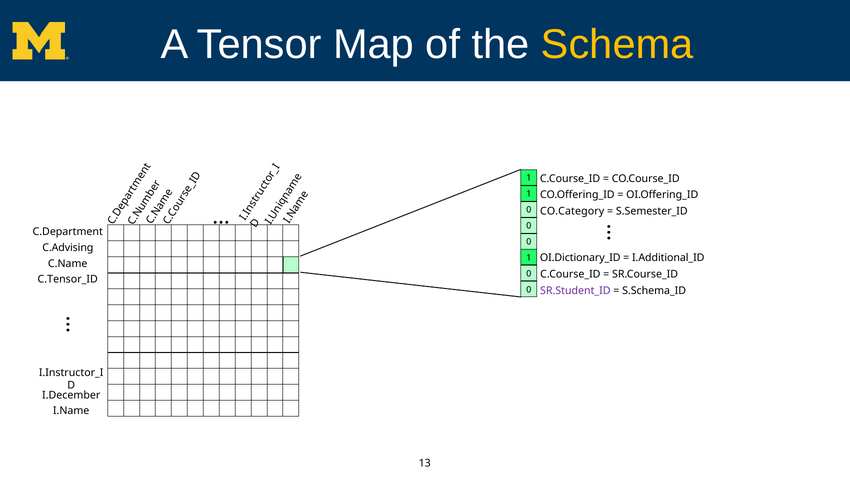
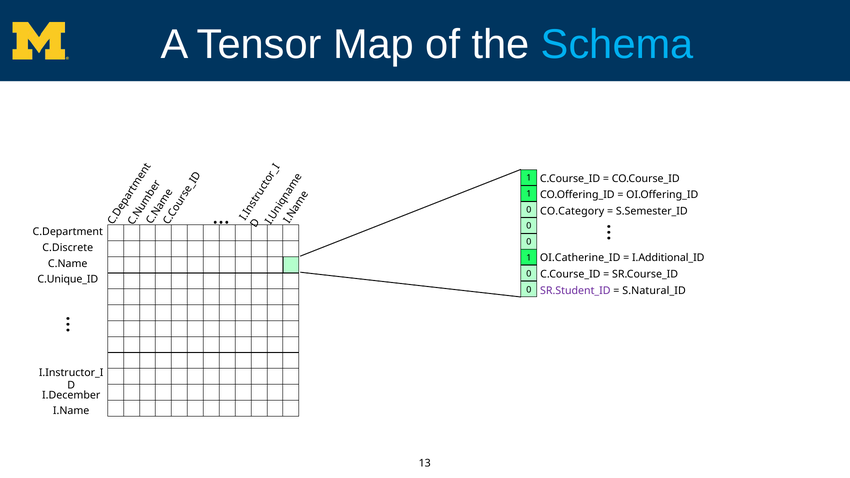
Schema colour: yellow -> light blue (617, 45)
C.Advising: C.Advising -> C.Discrete (68, 248)
OI.Dictionary_ID: OI.Dictionary_ID -> OI.Catherine_ID (580, 258)
C.Tensor_ID: C.Tensor_ID -> C.Unique_ID (68, 280)
S.Schema_ID: S.Schema_ID -> S.Natural_ID (654, 291)
